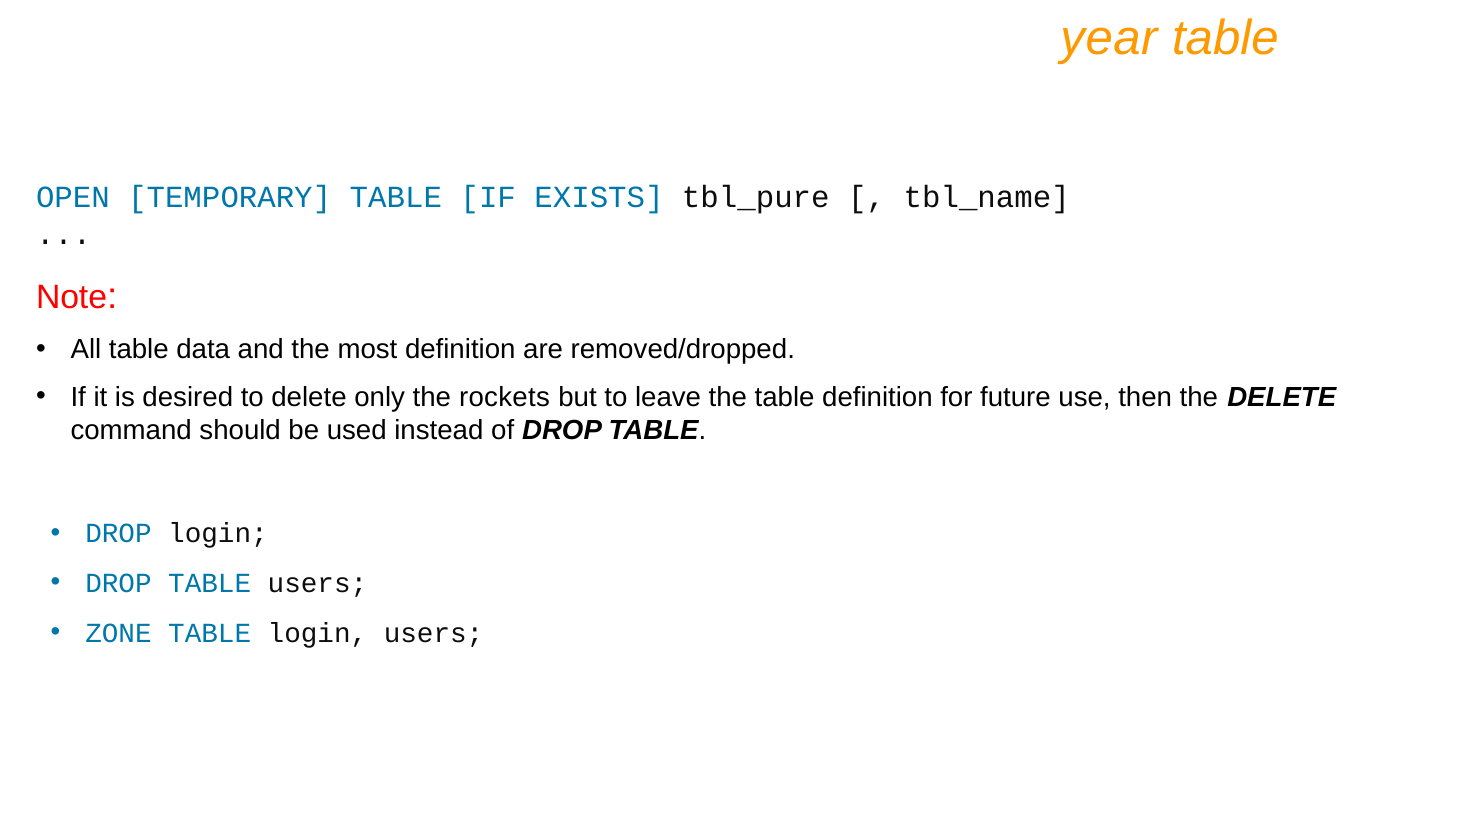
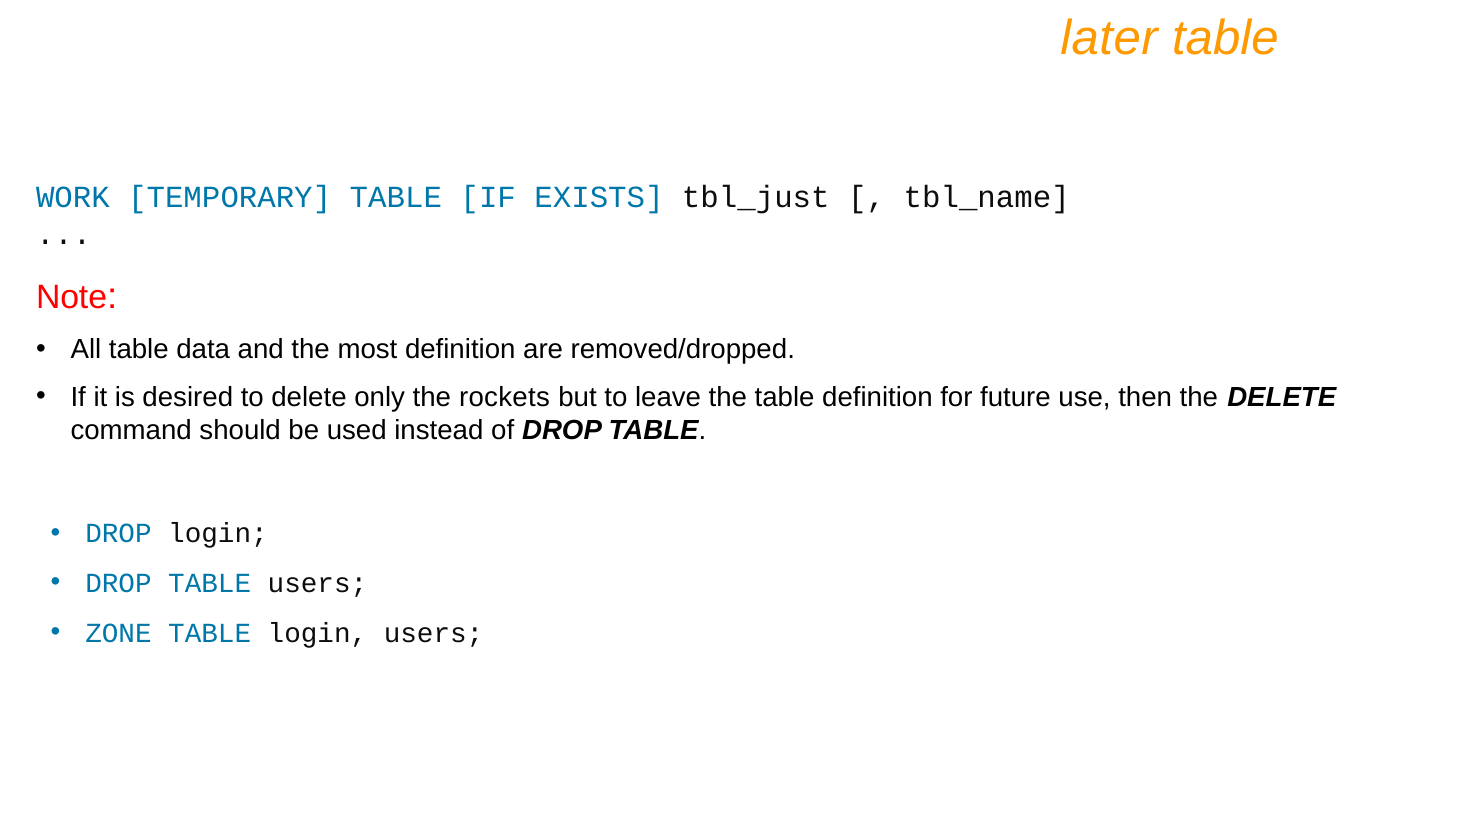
year: year -> later (1109, 38)
OPEN: OPEN -> WORK (73, 198)
tbl_pure: tbl_pure -> tbl_just (756, 198)
